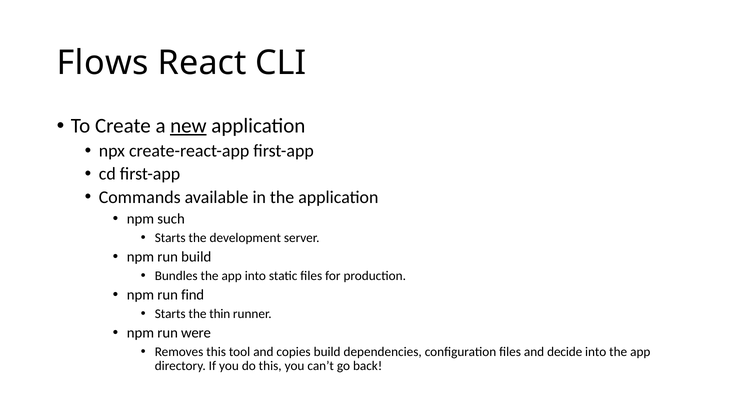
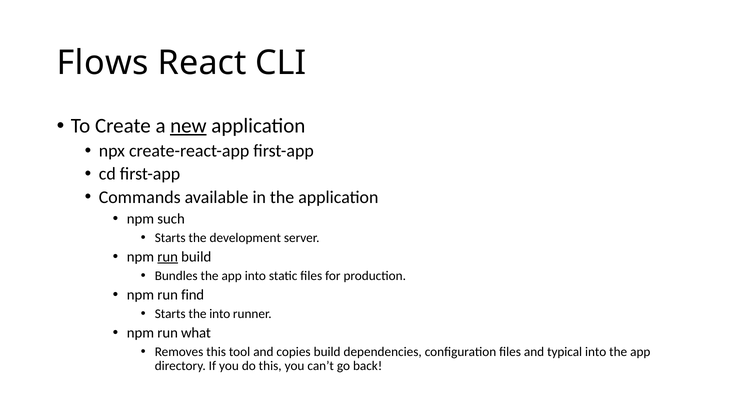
run underline: none -> present (168, 256)
the thin: thin -> into (220, 313)
were: were -> what (196, 332)
decide: decide -> typical (565, 351)
